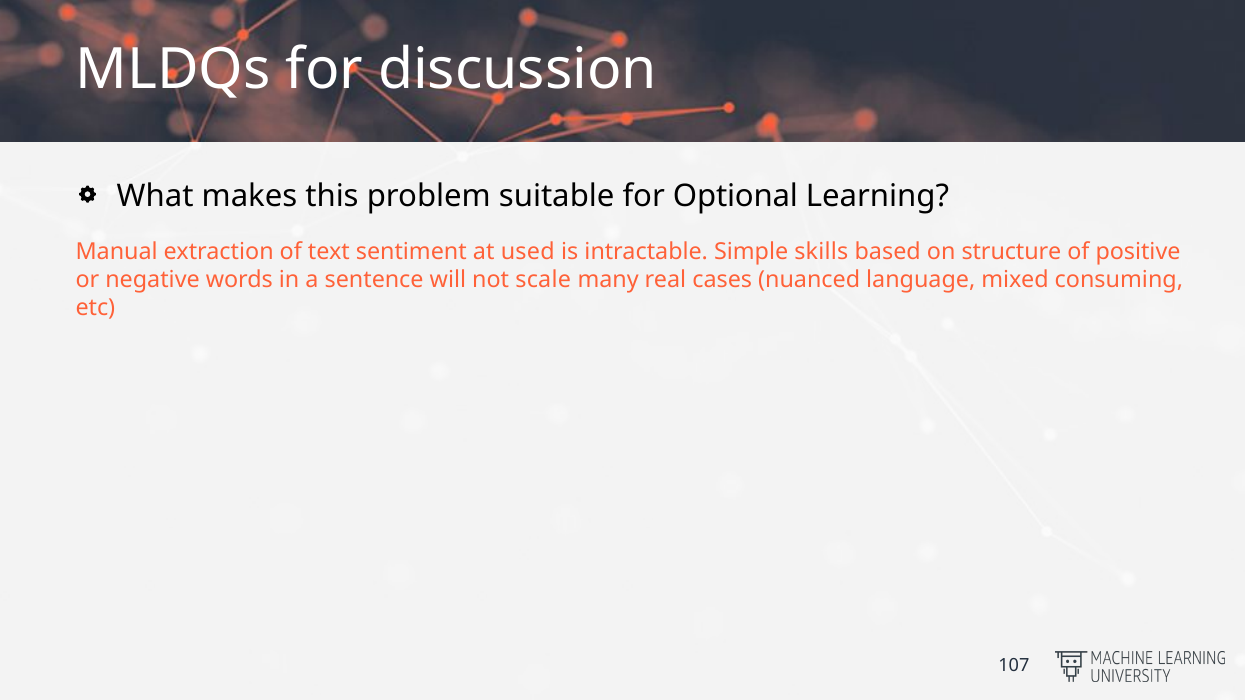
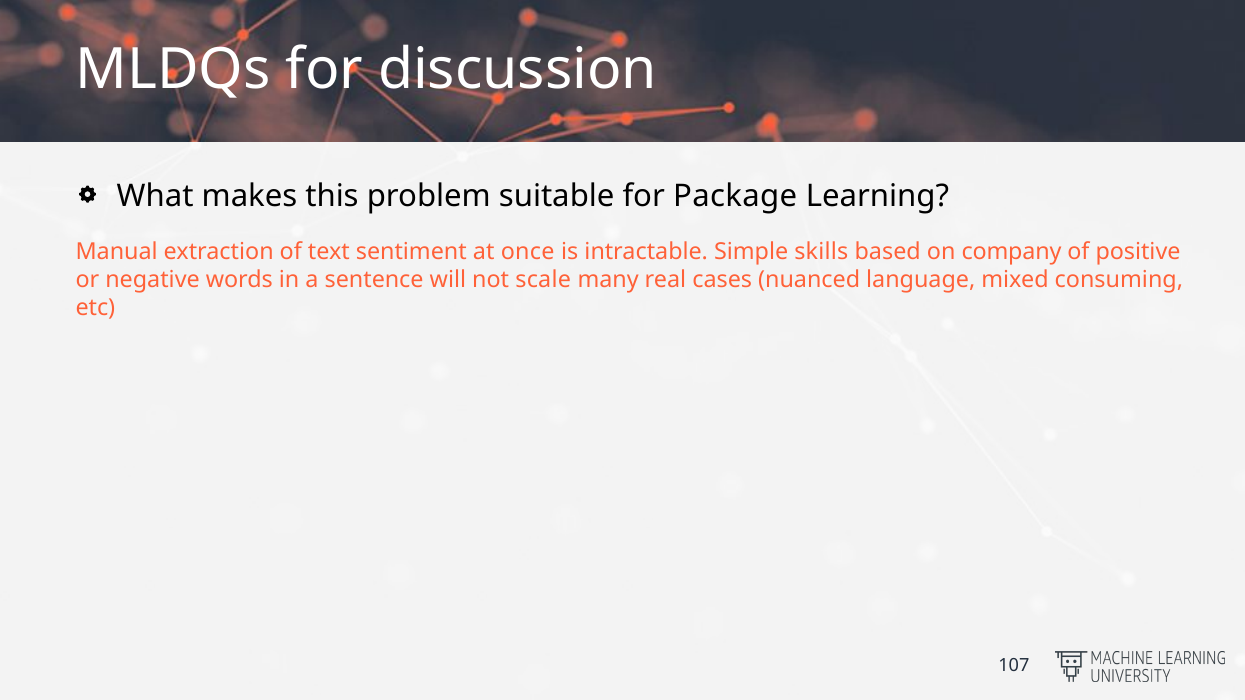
Optional: Optional -> Package (735, 196)
used: used -> once (528, 252)
structure: structure -> company (1011, 252)
